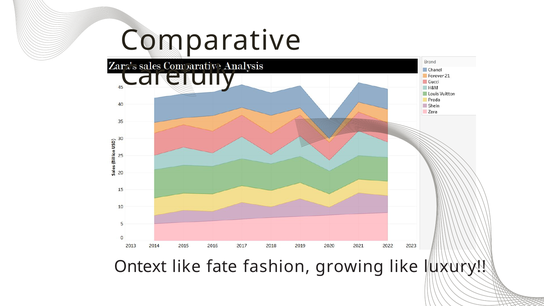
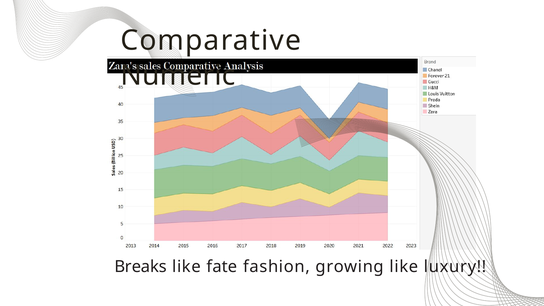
Carefully: Carefully -> Numeric (178, 75)
Ontext: Ontext -> Breaks (141, 267)
